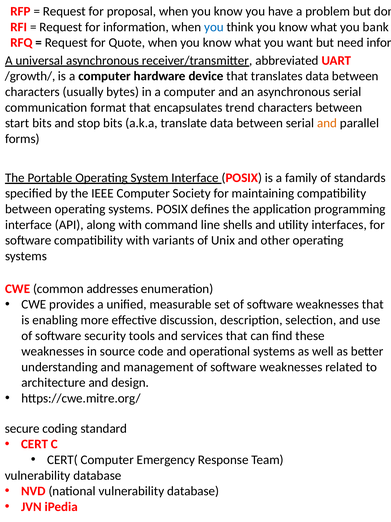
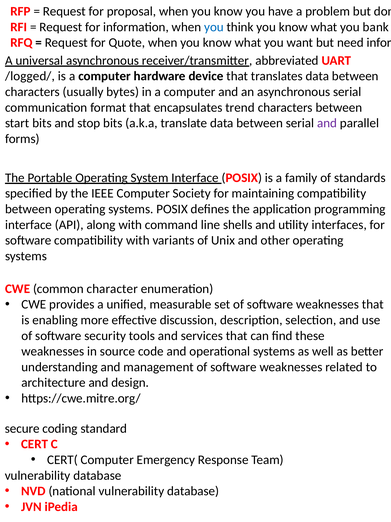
/growth/: /growth/ -> /logged/ (30, 76)
and colour: orange -> purple (327, 123)
addresses: addresses -> character (112, 288)
